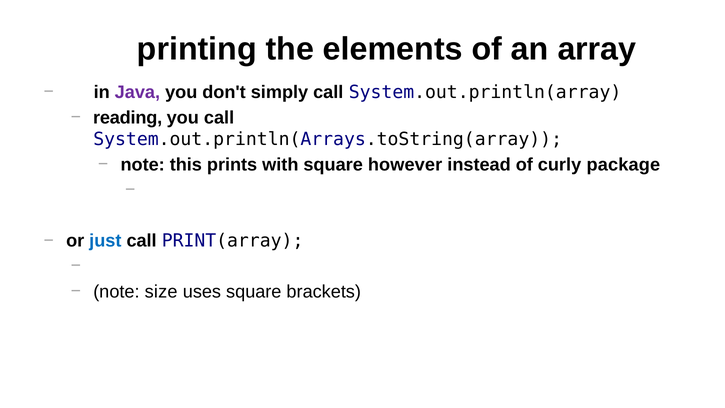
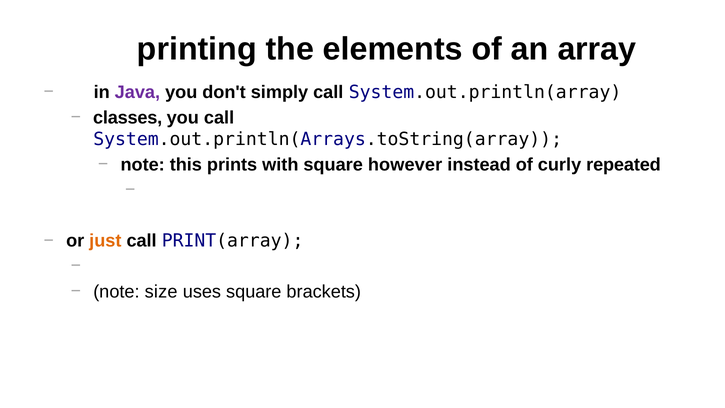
reading: reading -> classes (128, 118)
package: package -> repeated (624, 165)
just colour: blue -> orange (105, 241)
